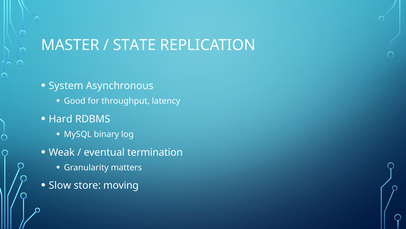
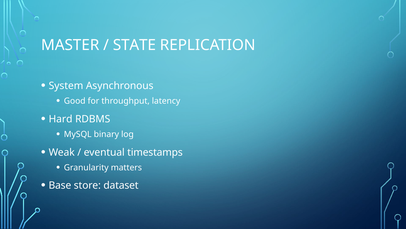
termination: termination -> timestamps (155, 152)
Slow: Slow -> Base (60, 185)
moving: moving -> dataset (121, 185)
